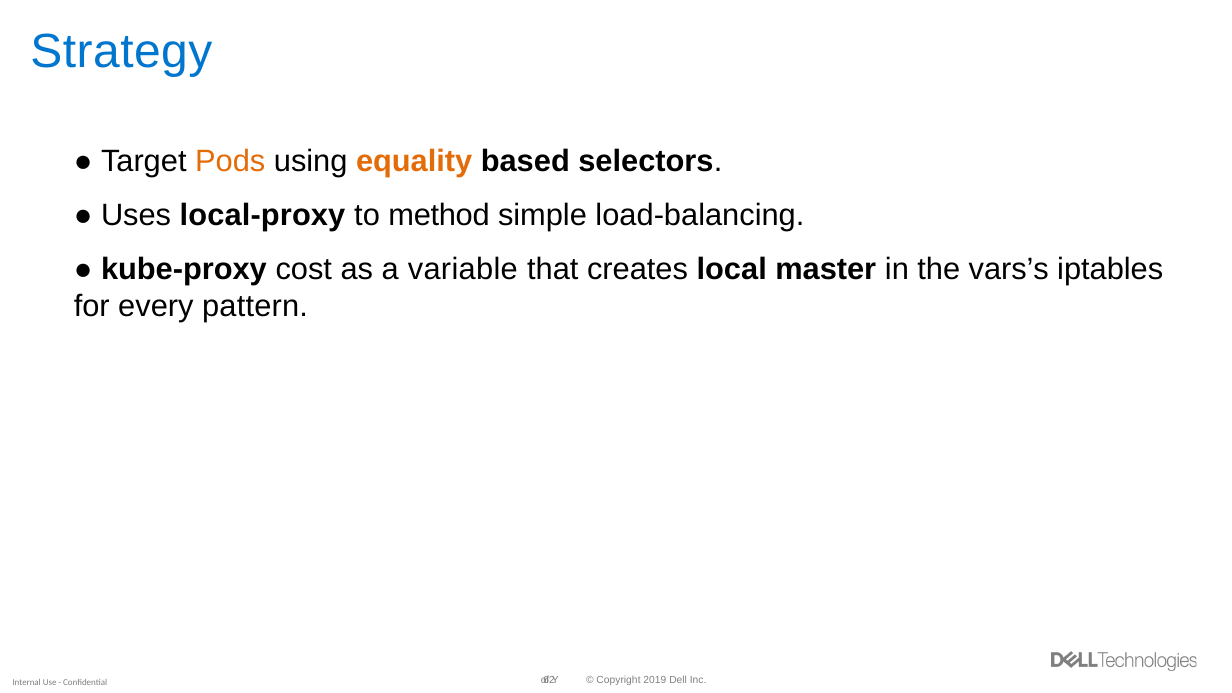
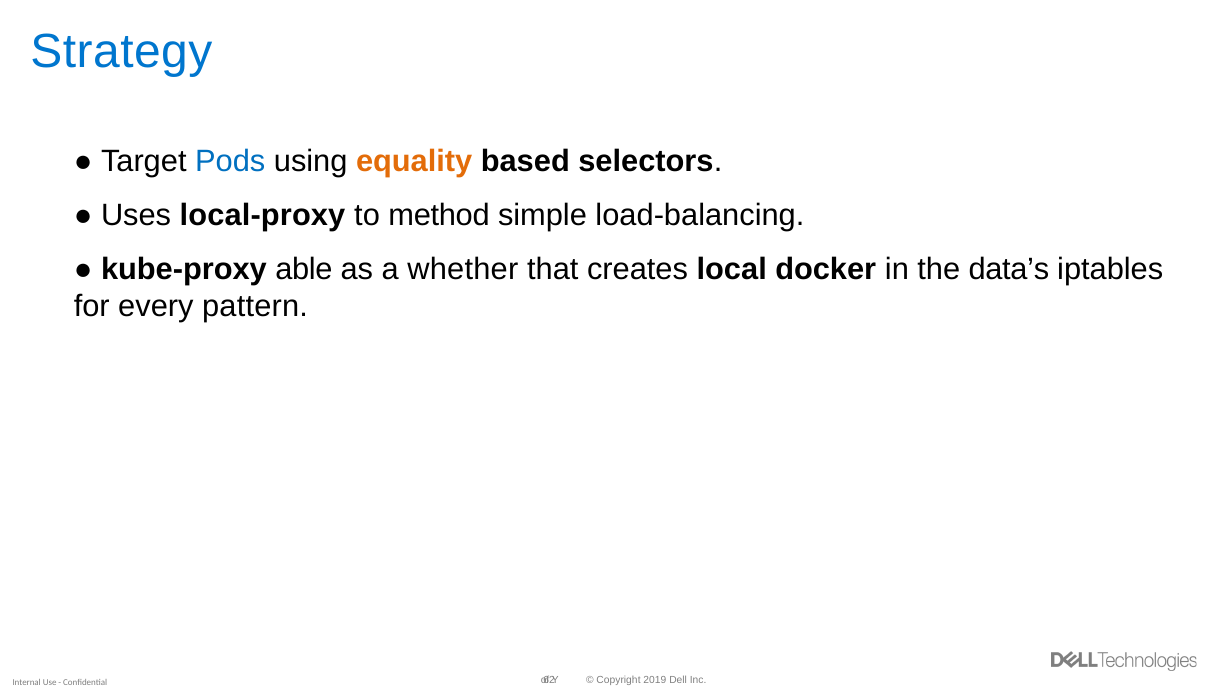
Pods colour: orange -> blue (230, 162)
cost: cost -> able (304, 270)
variable: variable -> whether (463, 270)
master: master -> docker (826, 270)
vars’s: vars’s -> data’s (1009, 270)
